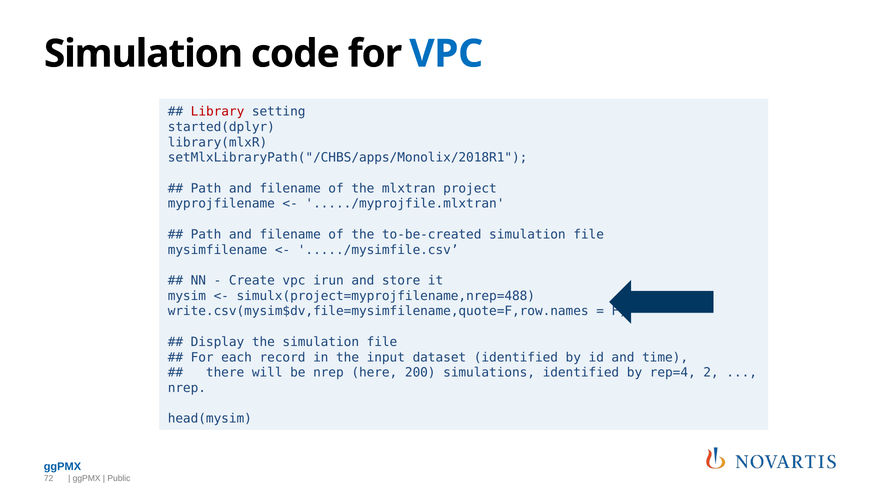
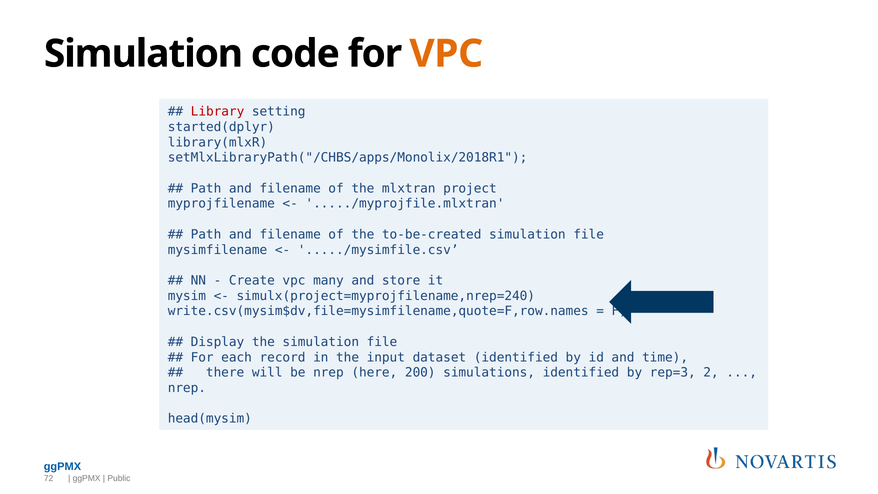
VPC colour: blue -> orange (446, 54)
irun: irun -> many (328, 280)
simulx(project=myprojfilename,nrep=488: simulx(project=myprojfilename,nrep=488 -> simulx(project=myprojfilename,nrep=240 (386, 296)
rep=4: rep=4 -> rep=3 (673, 373)
